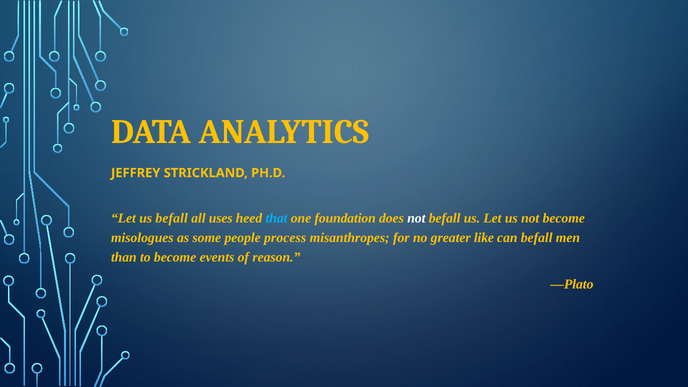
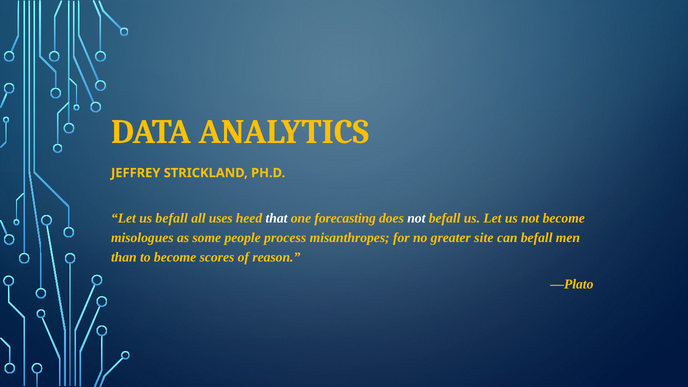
that colour: light blue -> white (277, 218)
foundation: foundation -> forecasting (345, 218)
like: like -> site (484, 238)
events: events -> scores (217, 257)
